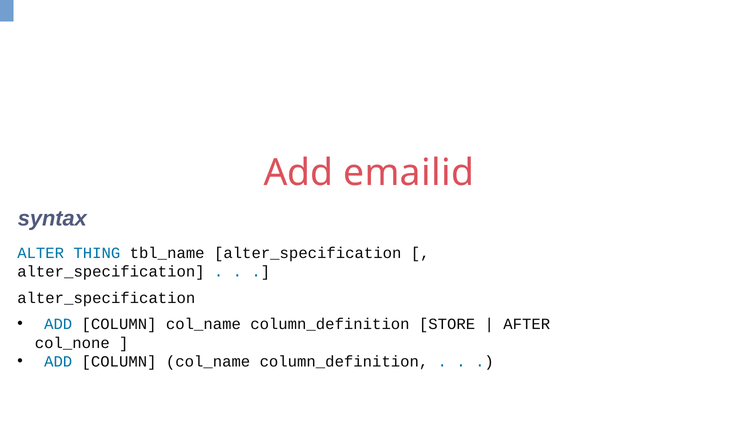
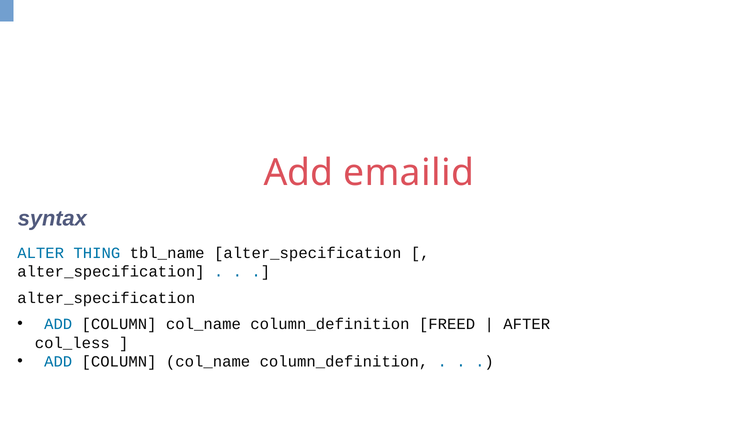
STORE: STORE -> FREED (447, 324)
col_none: col_none -> col_less (72, 343)
